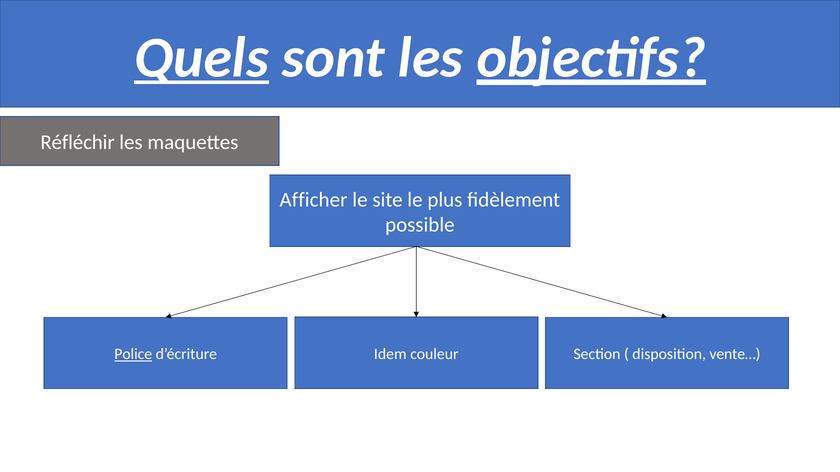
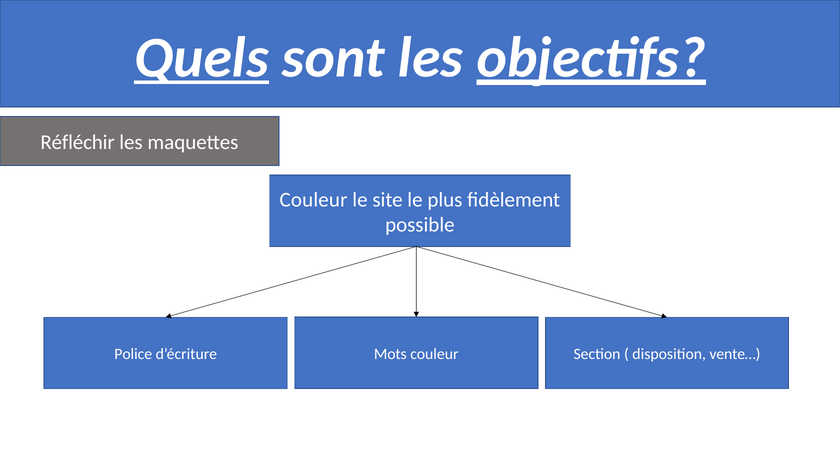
Afficher: Afficher -> Couleur (314, 200)
Police underline: present -> none (133, 354)
Idem: Idem -> Mots (390, 354)
